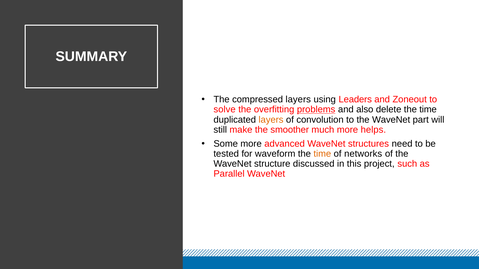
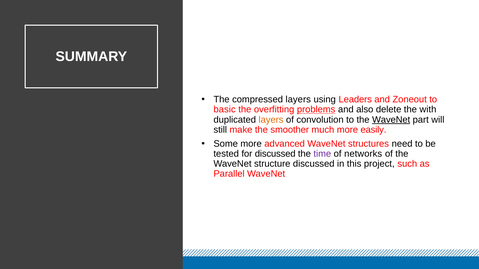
solve: solve -> basic (225, 110)
delete the time: time -> with (428, 110)
WaveNet underline: none -> present (391, 120)
helps: helps -> easily (373, 130)
for waveform: waveform -> discussed (275, 154)
time colour: orange -> purple (322, 154)
